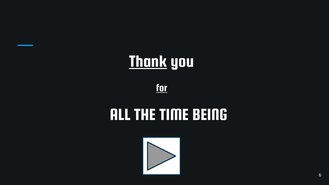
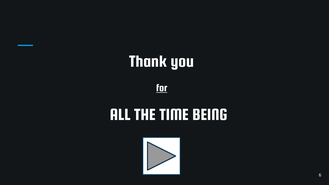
Thank underline: present -> none (148, 61)
